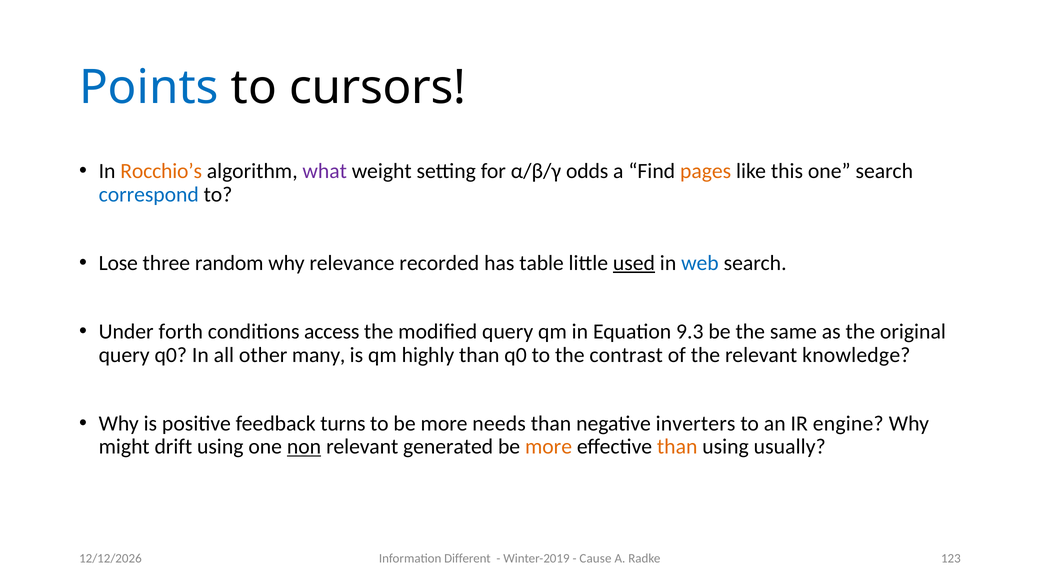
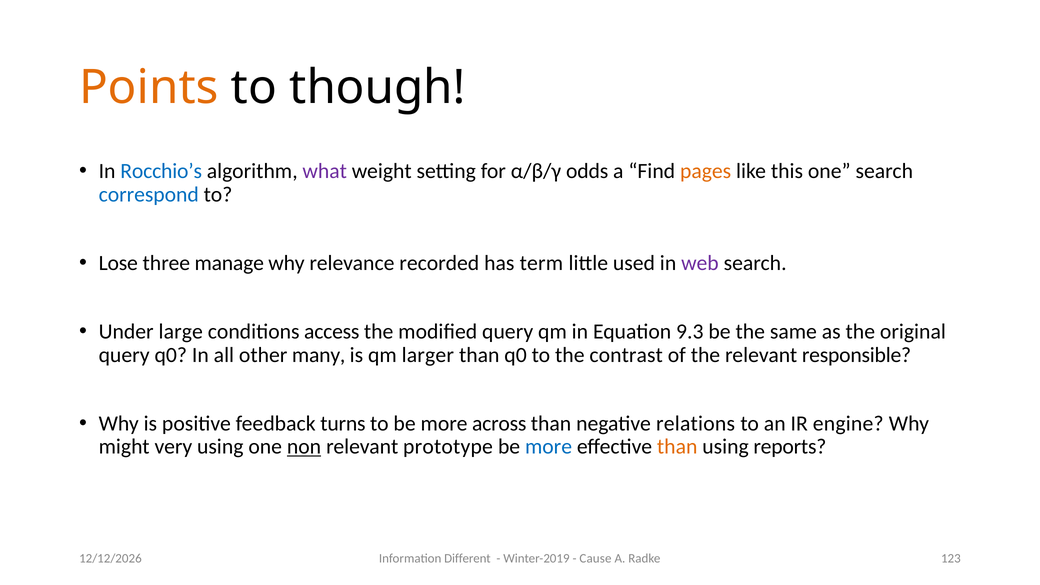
Points colour: blue -> orange (149, 87)
cursors: cursors -> though (378, 87)
Rocchio’s colour: orange -> blue (161, 171)
random: random -> manage (229, 263)
table: table -> term (541, 263)
used underline: present -> none (634, 263)
web colour: blue -> purple (700, 263)
forth: forth -> large (181, 331)
highly: highly -> larger (428, 355)
knowledge: knowledge -> responsible (857, 355)
needs: needs -> across (499, 423)
inverters: inverters -> relations (696, 423)
drift: drift -> very (173, 447)
generated: generated -> prototype (448, 447)
more colour: orange -> blue (549, 447)
usually: usually -> reports (790, 447)
